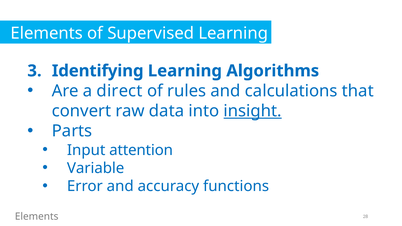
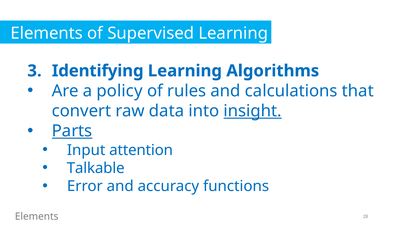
direct: direct -> policy (120, 91)
Parts underline: none -> present (72, 131)
Variable: Variable -> Talkable (96, 168)
